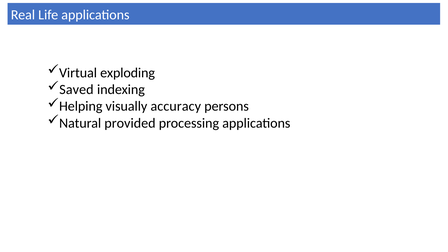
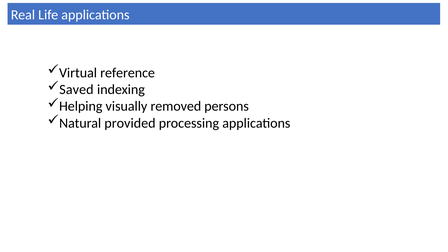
exploding: exploding -> reference (128, 73)
accuracy: accuracy -> removed (176, 106)
